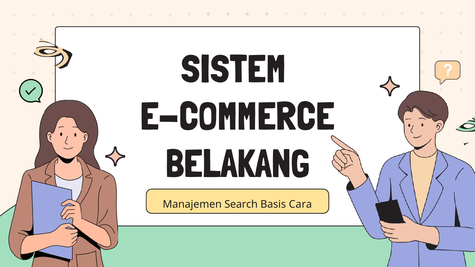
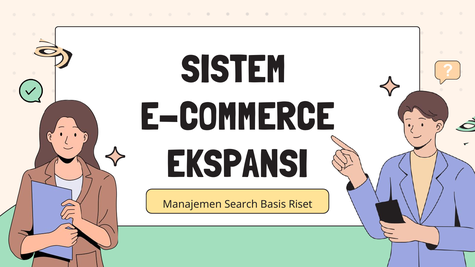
BELAKANG: BELAKANG -> EKSPANSI (237, 164)
Cara: Cara -> Riset (300, 205)
